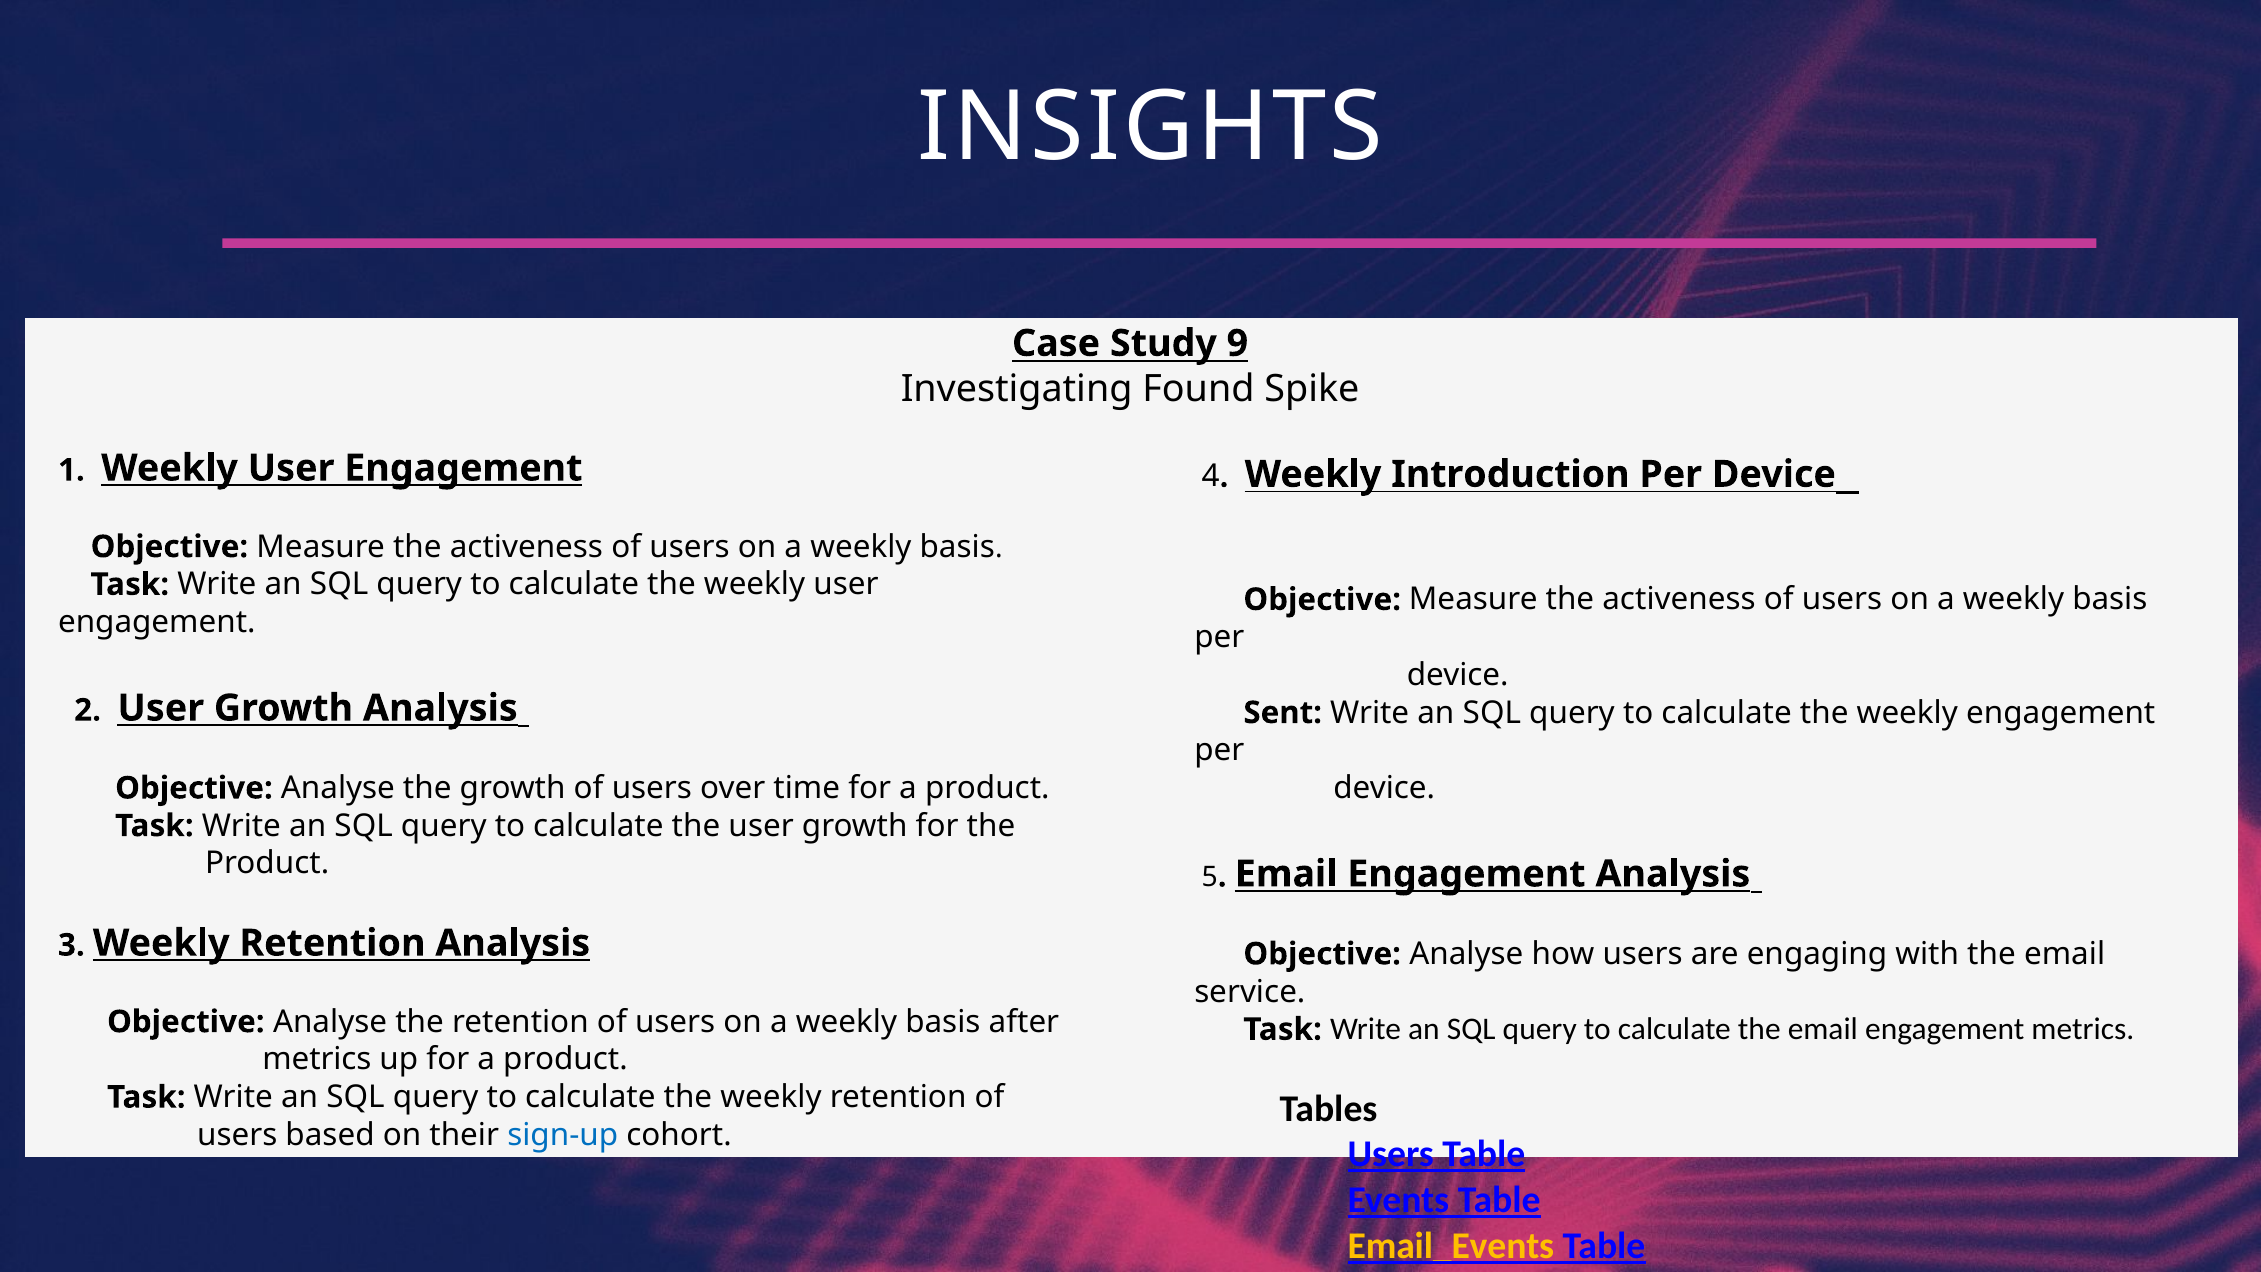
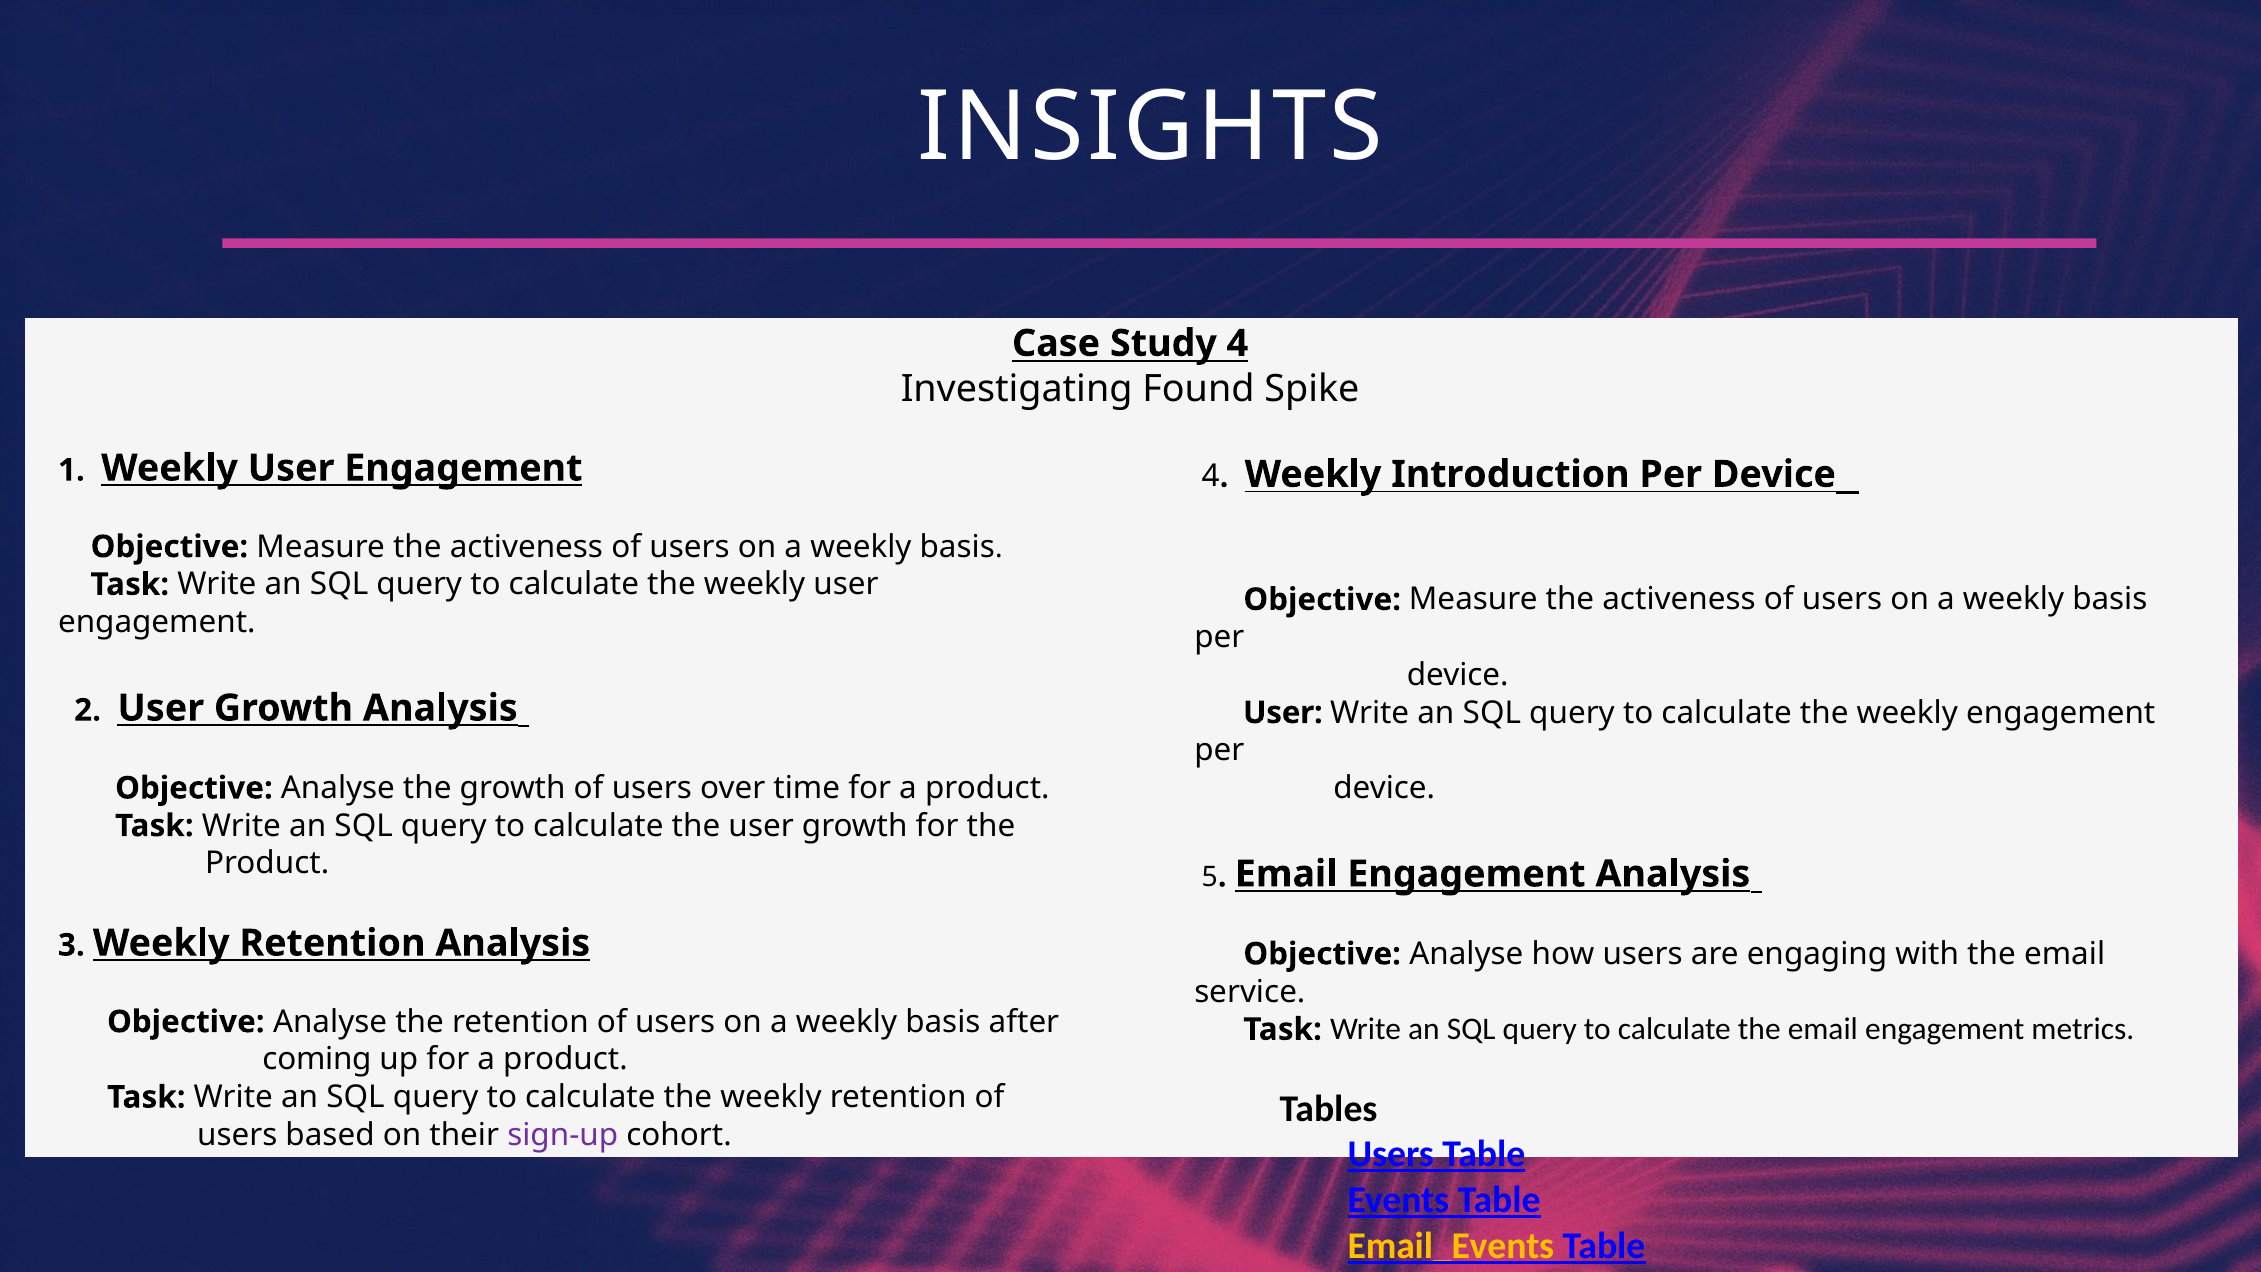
Study 9: 9 -> 4 (1237, 343)
Sent: Sent -> User (1283, 713)
metrics: metrics -> coming (317, 1059)
sign-up colour: blue -> purple (563, 1135)
